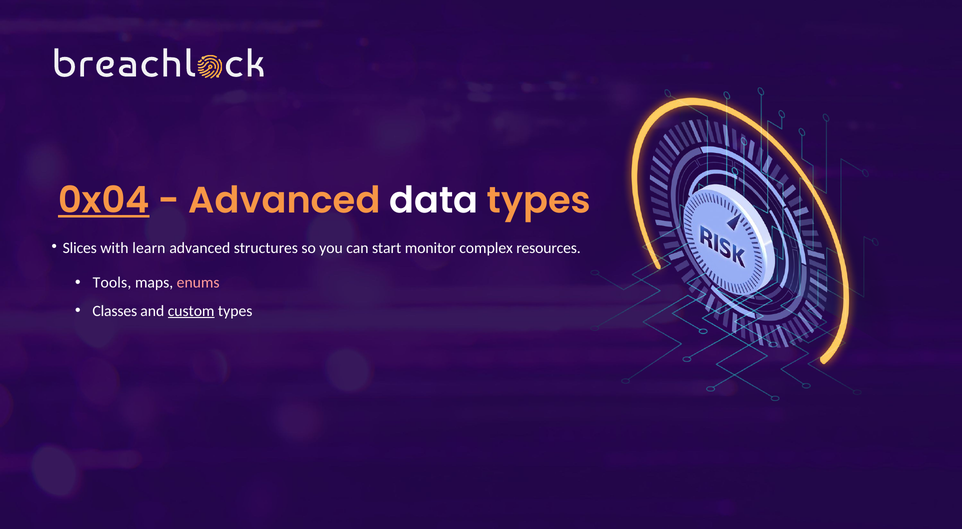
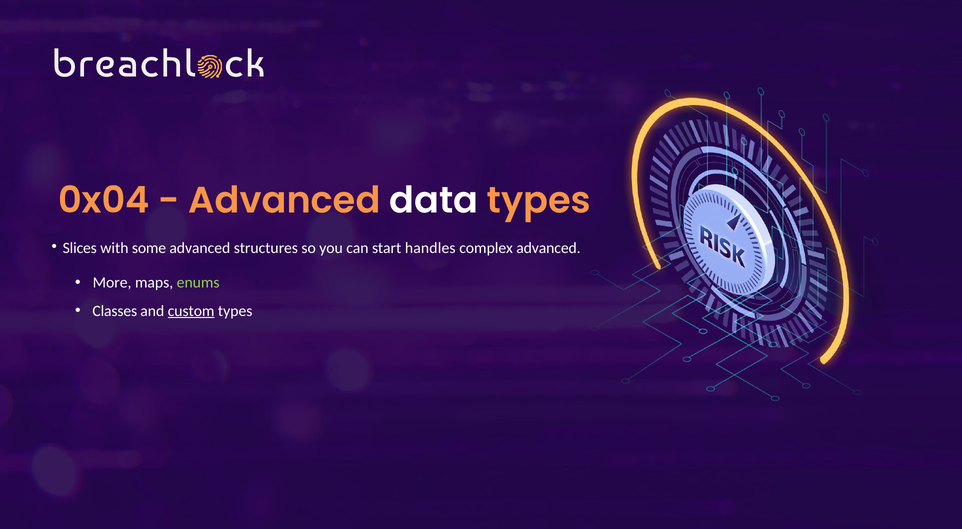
0x04 underline: present -> none (104, 200)
learn: learn -> some (149, 248)
monitor: monitor -> handles (430, 248)
complex resources: resources -> advanced (548, 248)
Tools: Tools -> More (112, 283)
enums colour: pink -> light green (198, 283)
